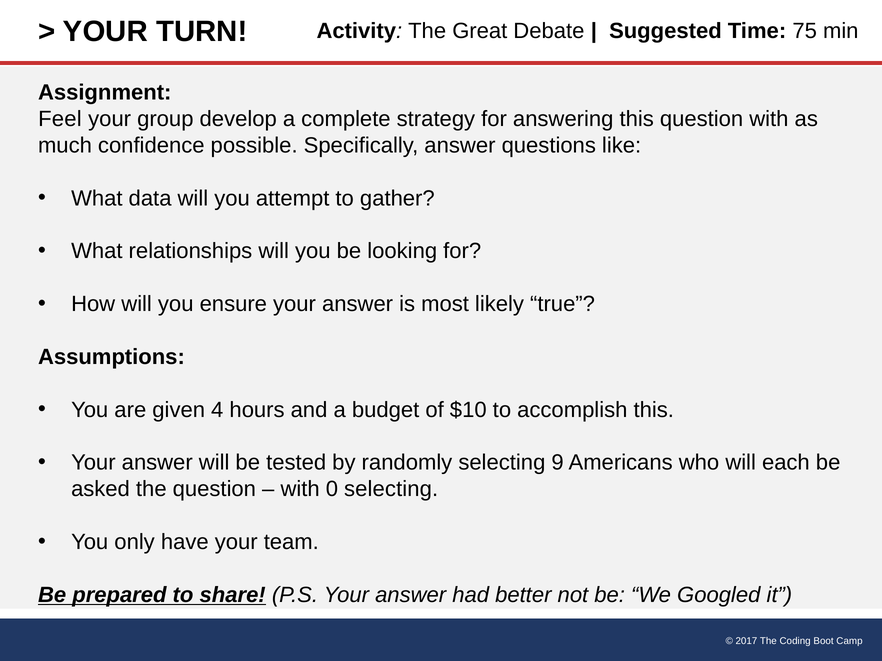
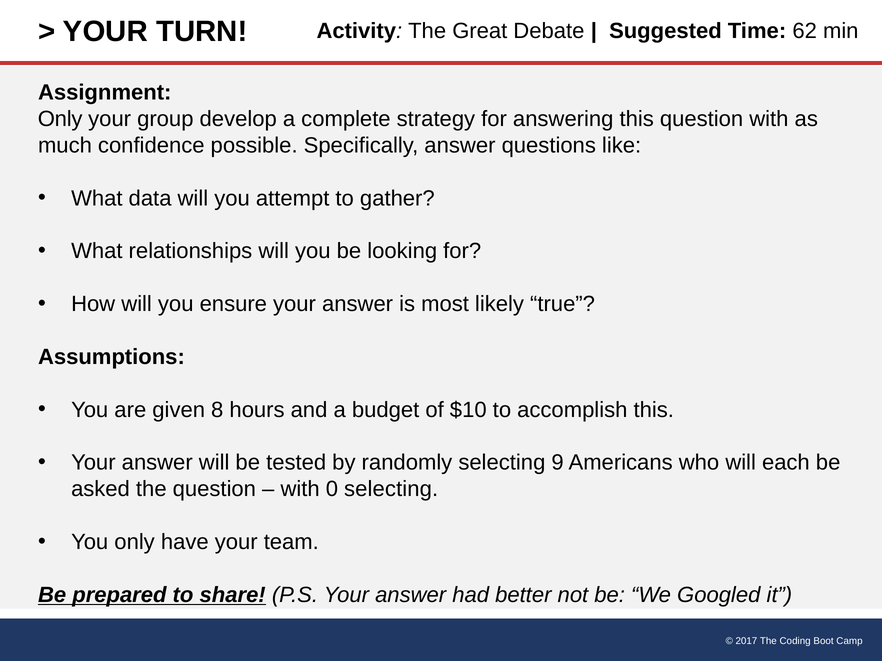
75: 75 -> 62 (805, 31)
Feel: Feel -> Only (60, 119)
4: 4 -> 8 (217, 410)
